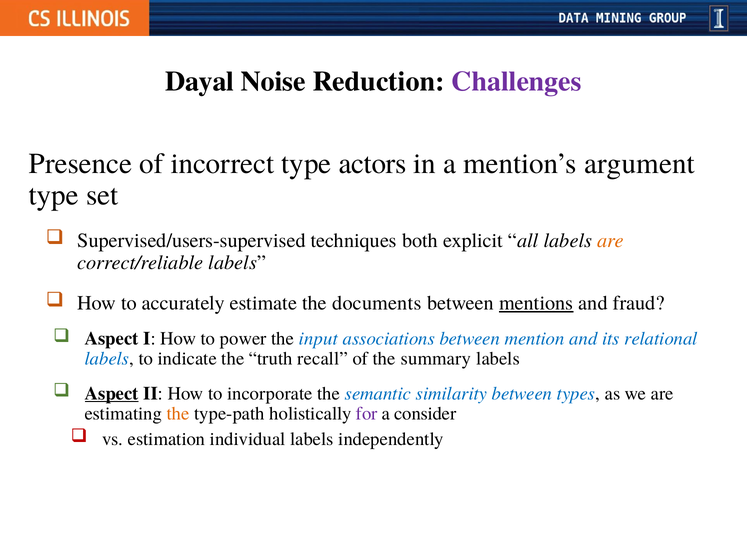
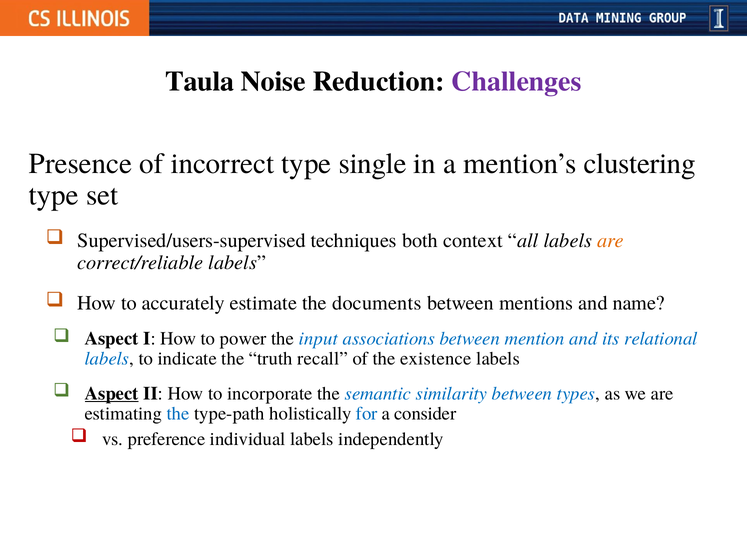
Dayal: Dayal -> Taula (200, 81)
actors: actors -> single (373, 164)
argument: argument -> clustering (640, 164)
explicit: explicit -> context (473, 241)
mentions underline: present -> none (536, 303)
fraud: fraud -> name (639, 303)
summary: summary -> existence (436, 359)
the colour: orange -> blue (178, 414)
for colour: purple -> blue (367, 414)
estimation: estimation -> preference (167, 439)
